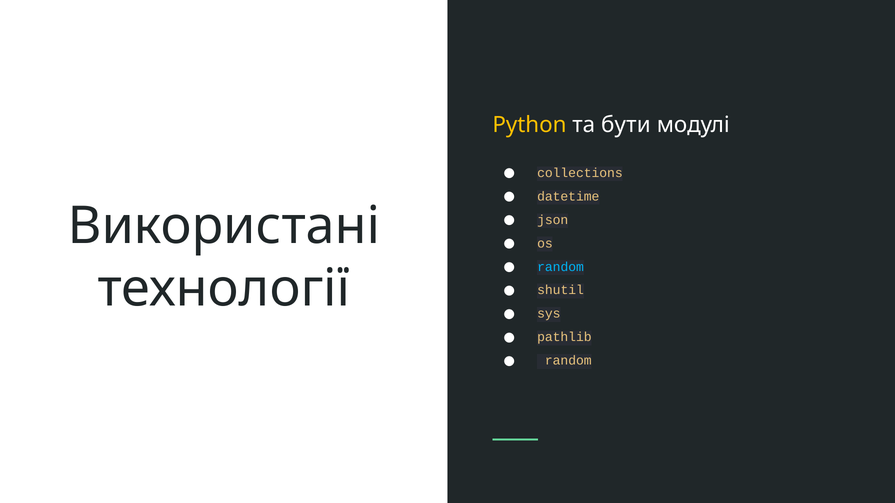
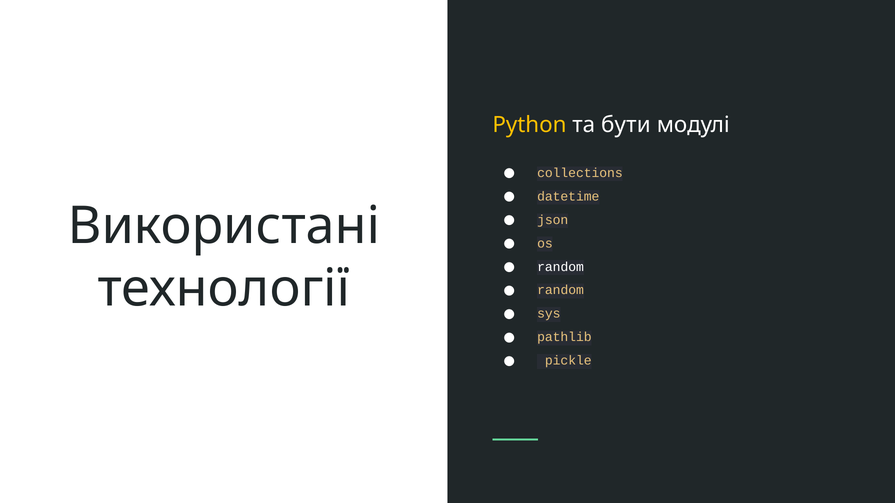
random colour: light blue -> white (561, 267)
shutil: shutil -> random (561, 290)
random: random -> pickle (568, 361)
